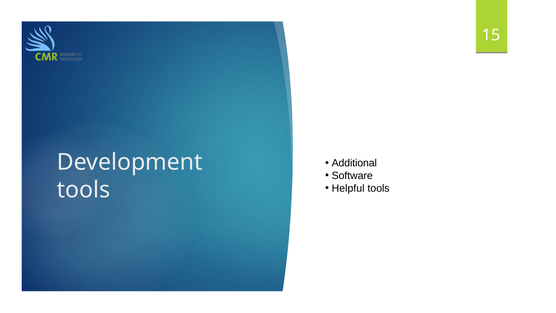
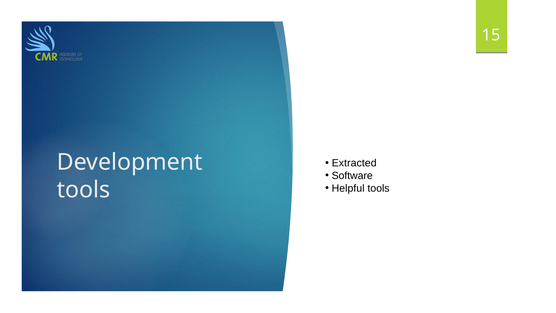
Additional: Additional -> Extracted (354, 163)
